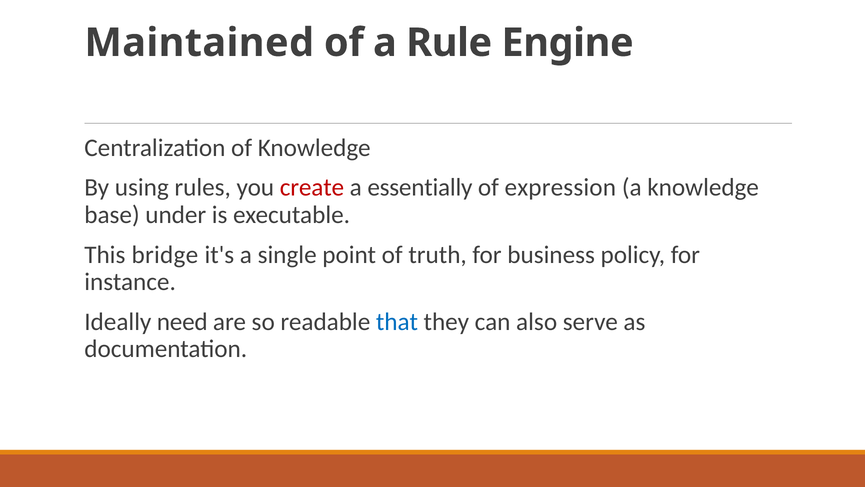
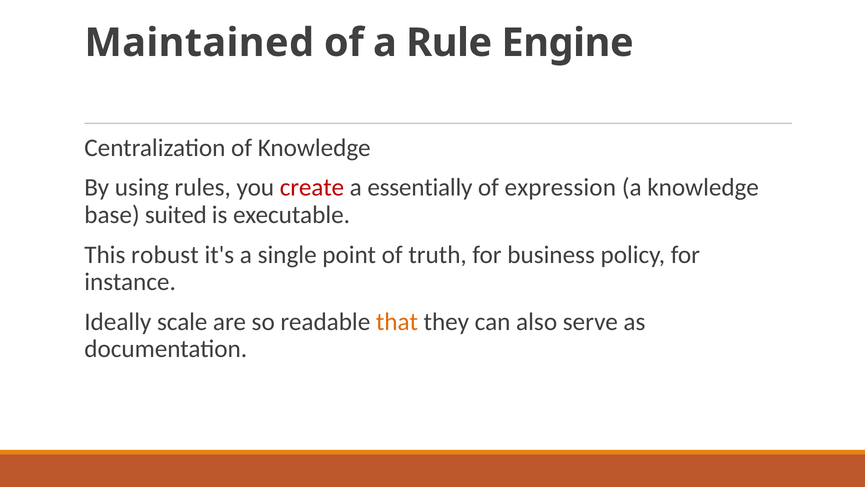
under: under -> suited (176, 215)
bridge: bridge -> robust (165, 254)
need: need -> scale (182, 321)
that colour: blue -> orange (397, 321)
